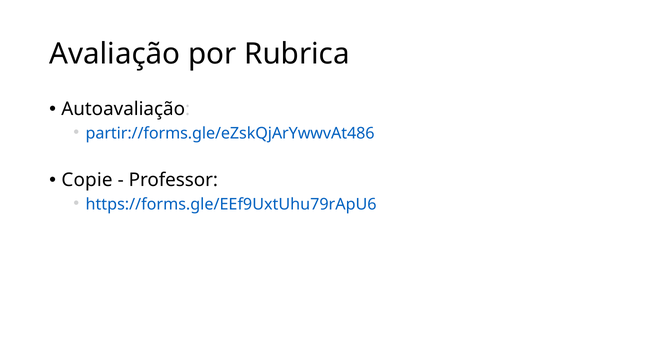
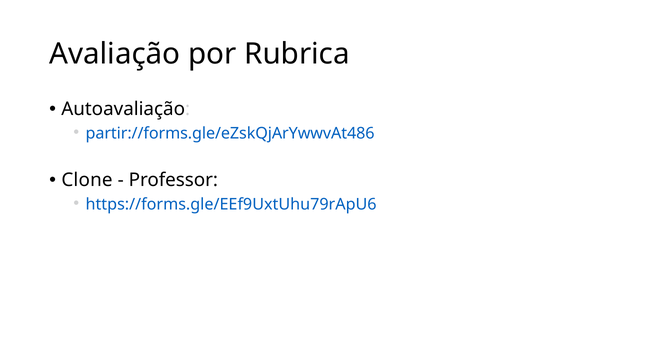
Copie: Copie -> Clone (87, 180)
